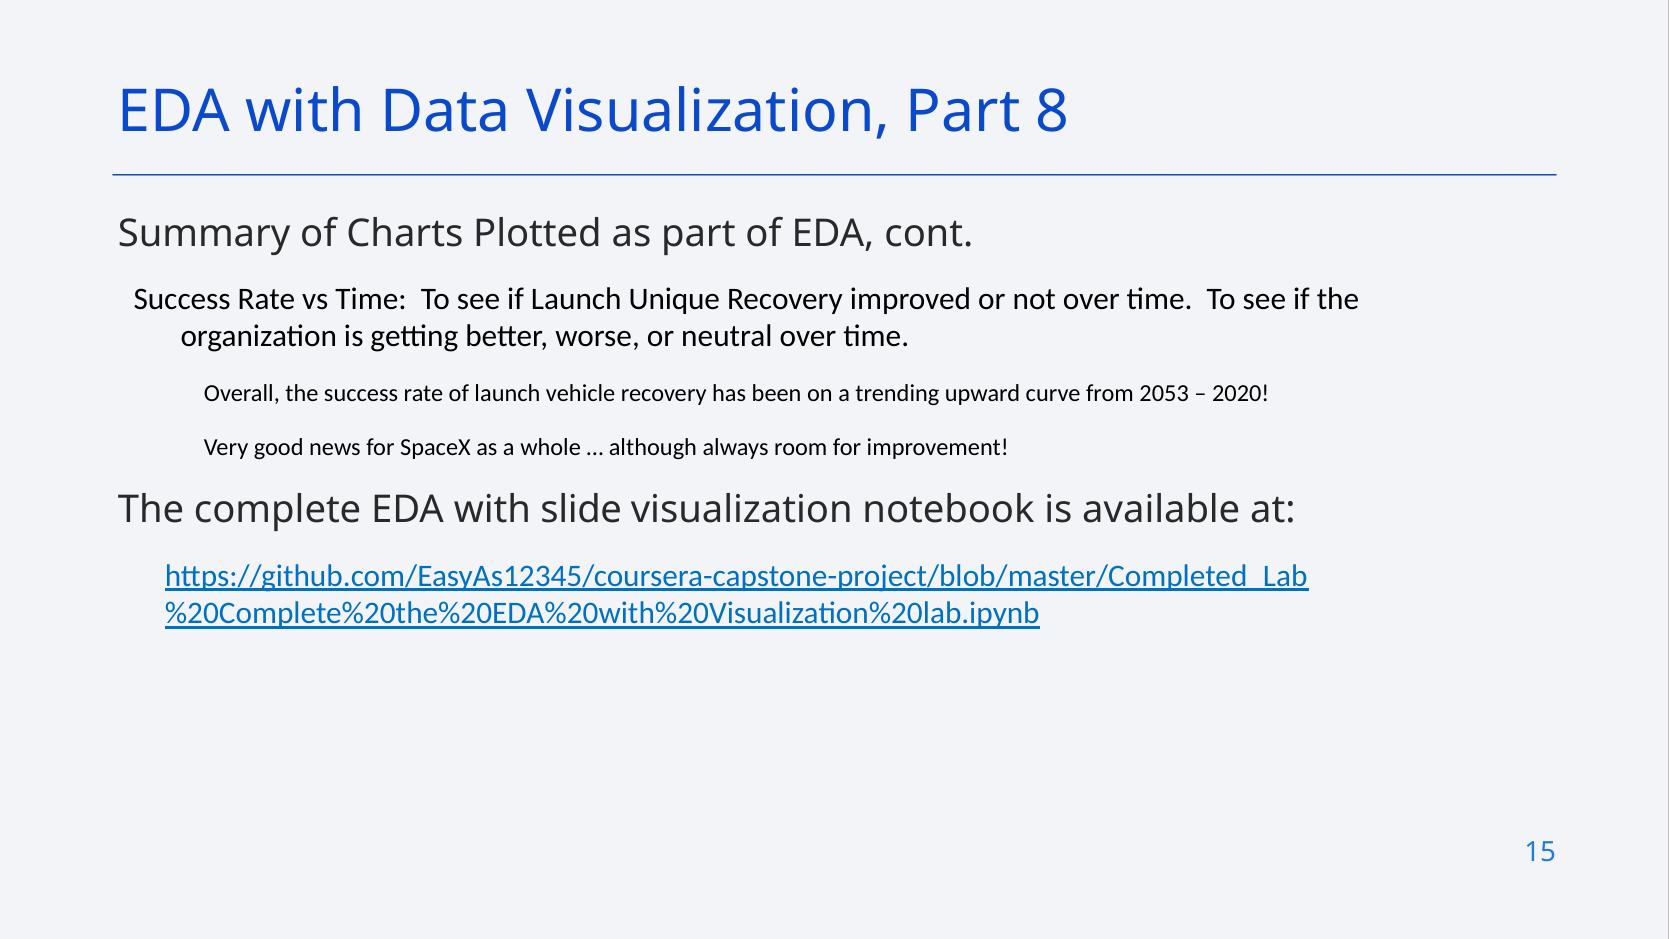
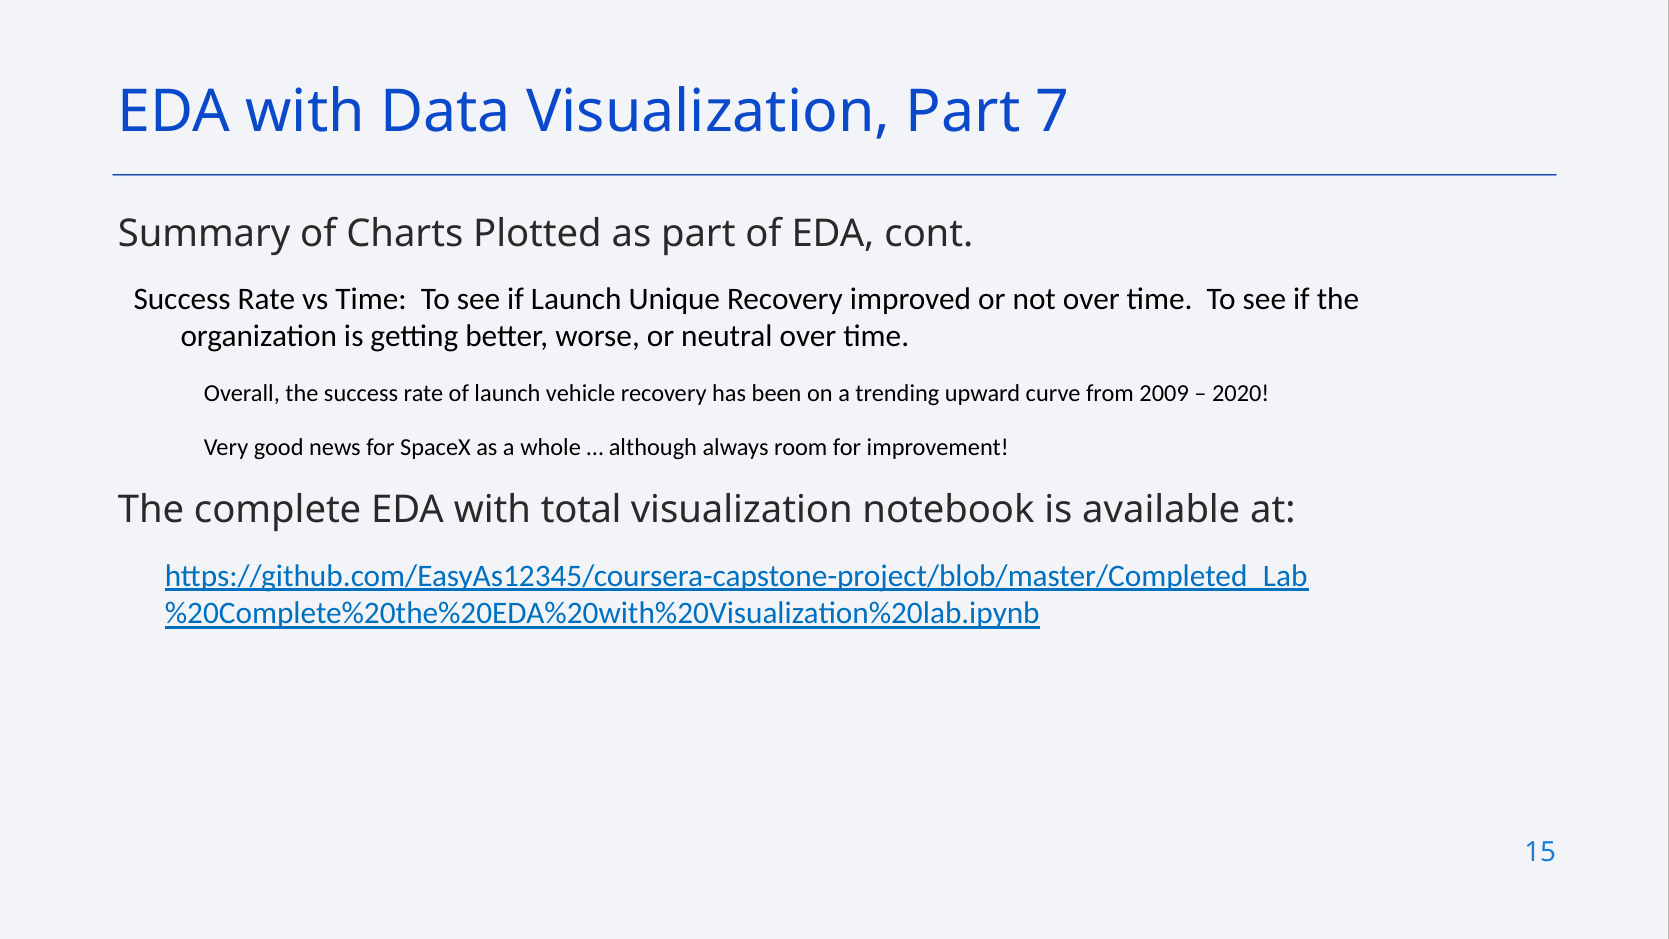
8: 8 -> 7 (1053, 111)
2053: 2053 -> 2009 (1164, 394)
slide: slide -> total (581, 510)
